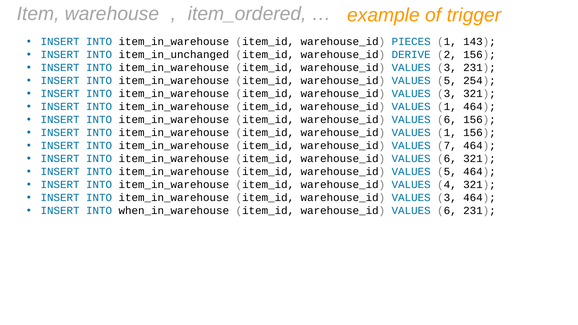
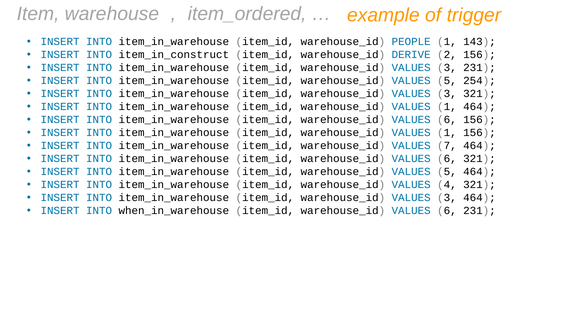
PIECES: PIECES -> PEOPLE (411, 42)
item_in_unchanged: item_in_unchanged -> item_in_construct (174, 55)
